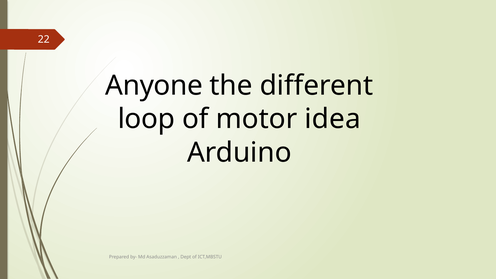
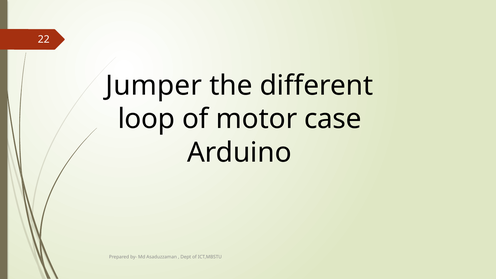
Anyone: Anyone -> Jumper (154, 86)
idea: idea -> case (333, 119)
